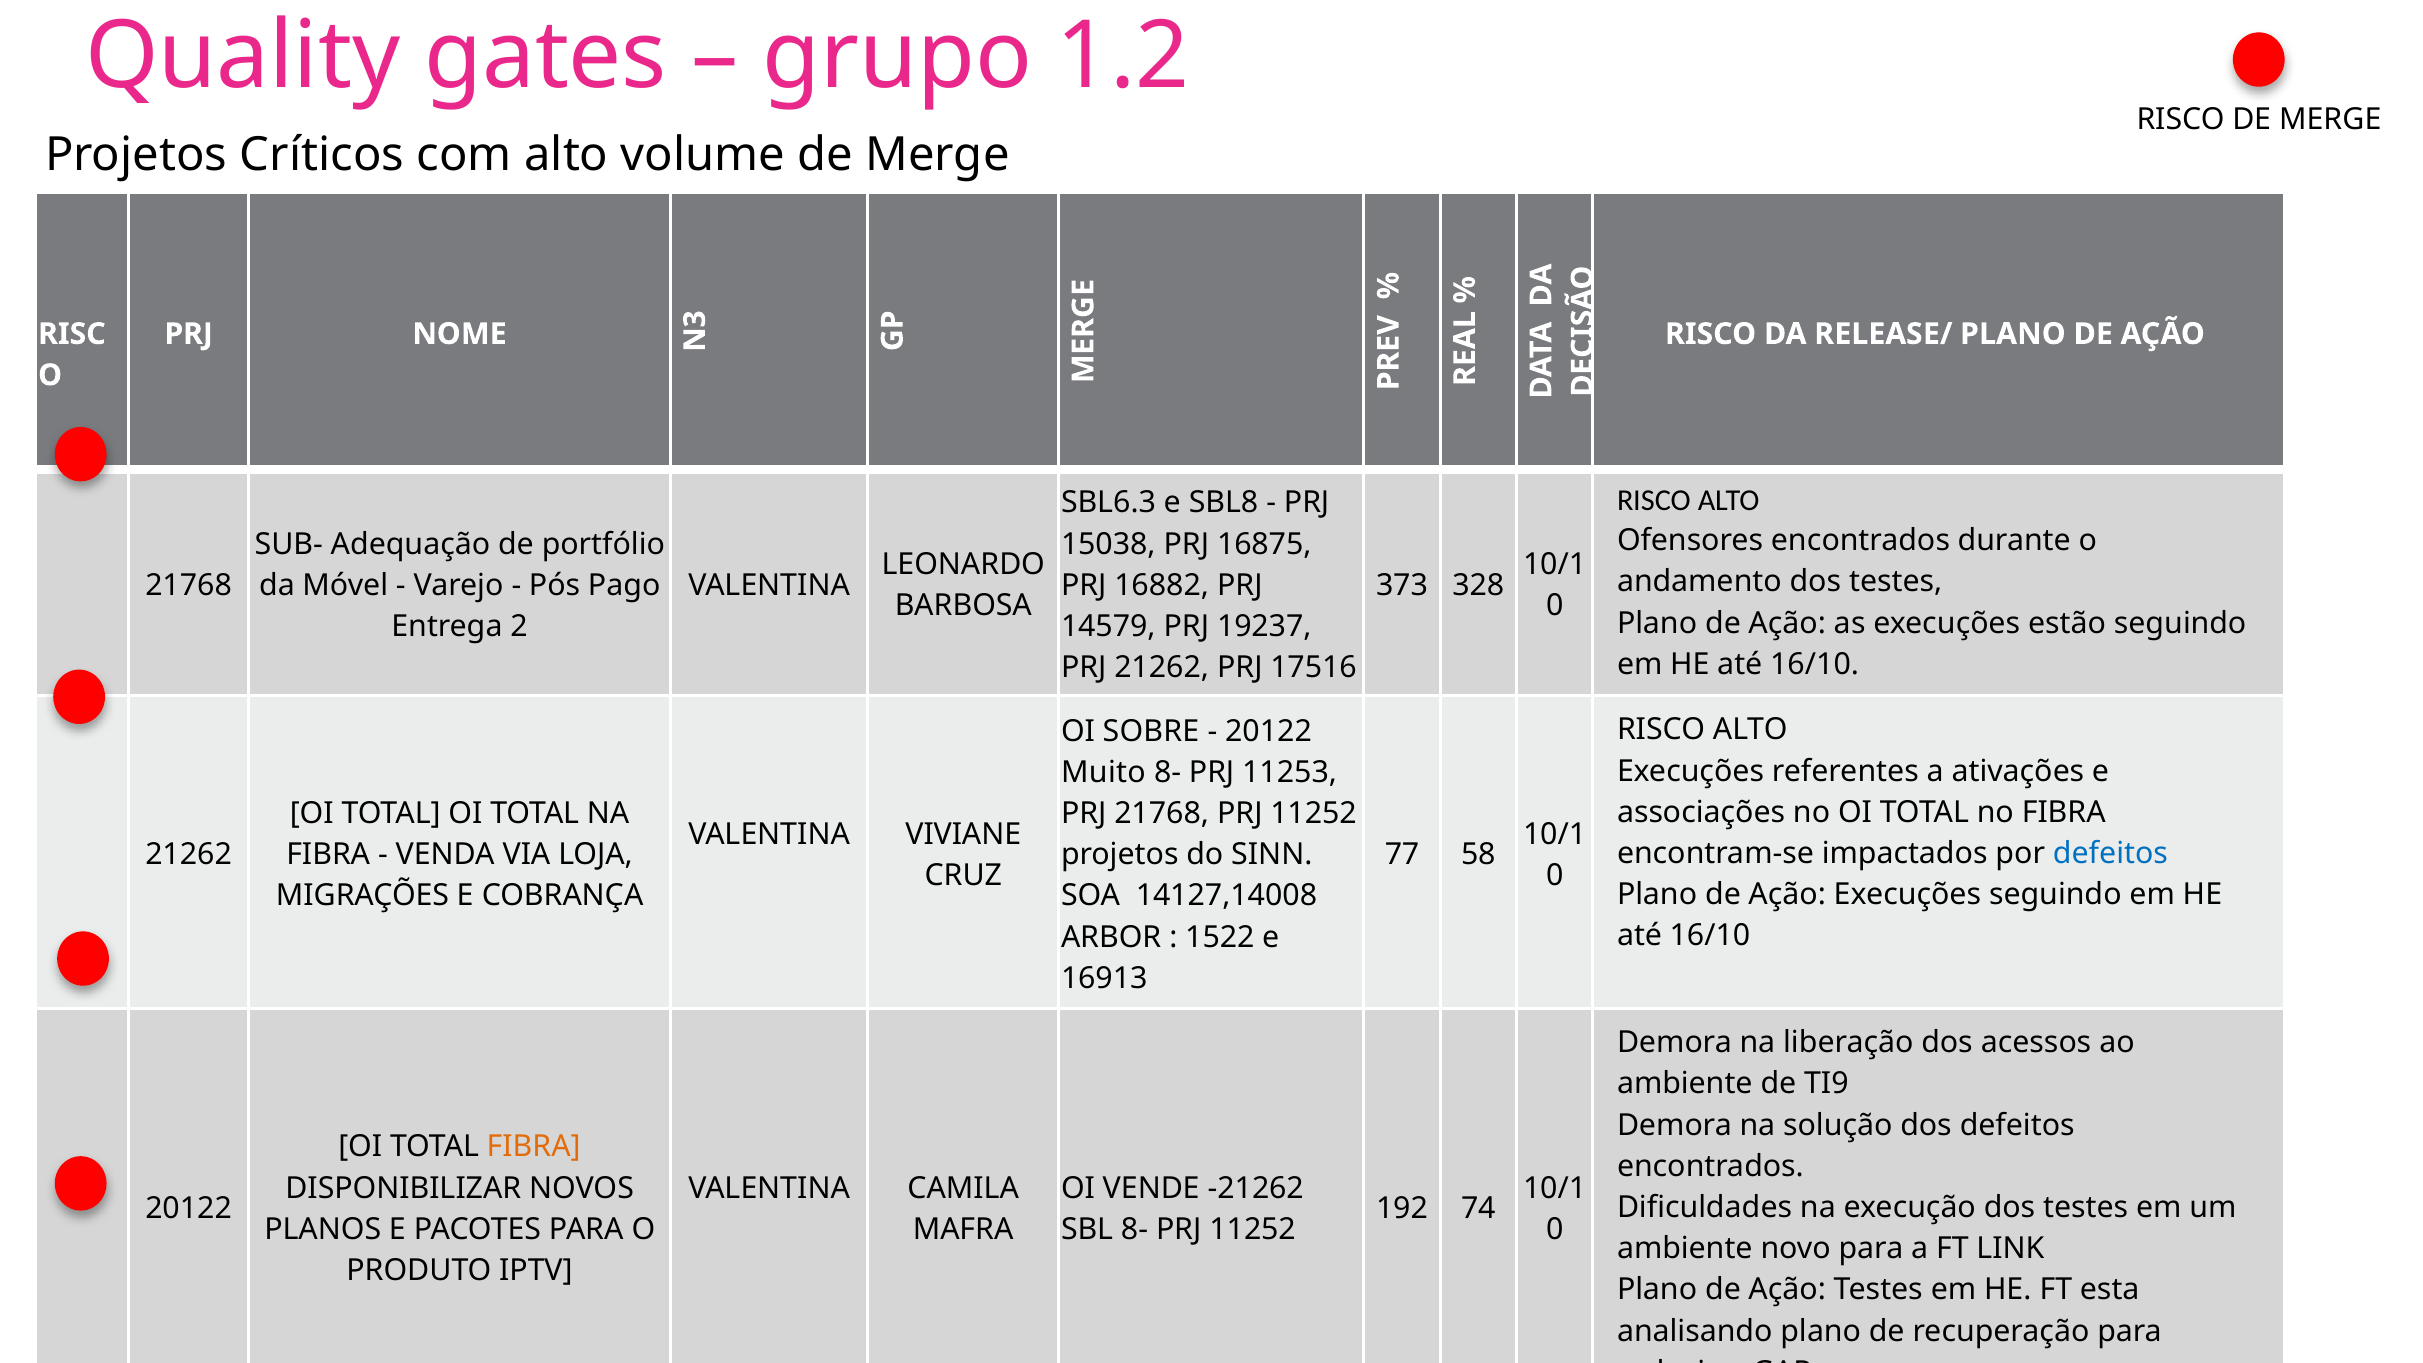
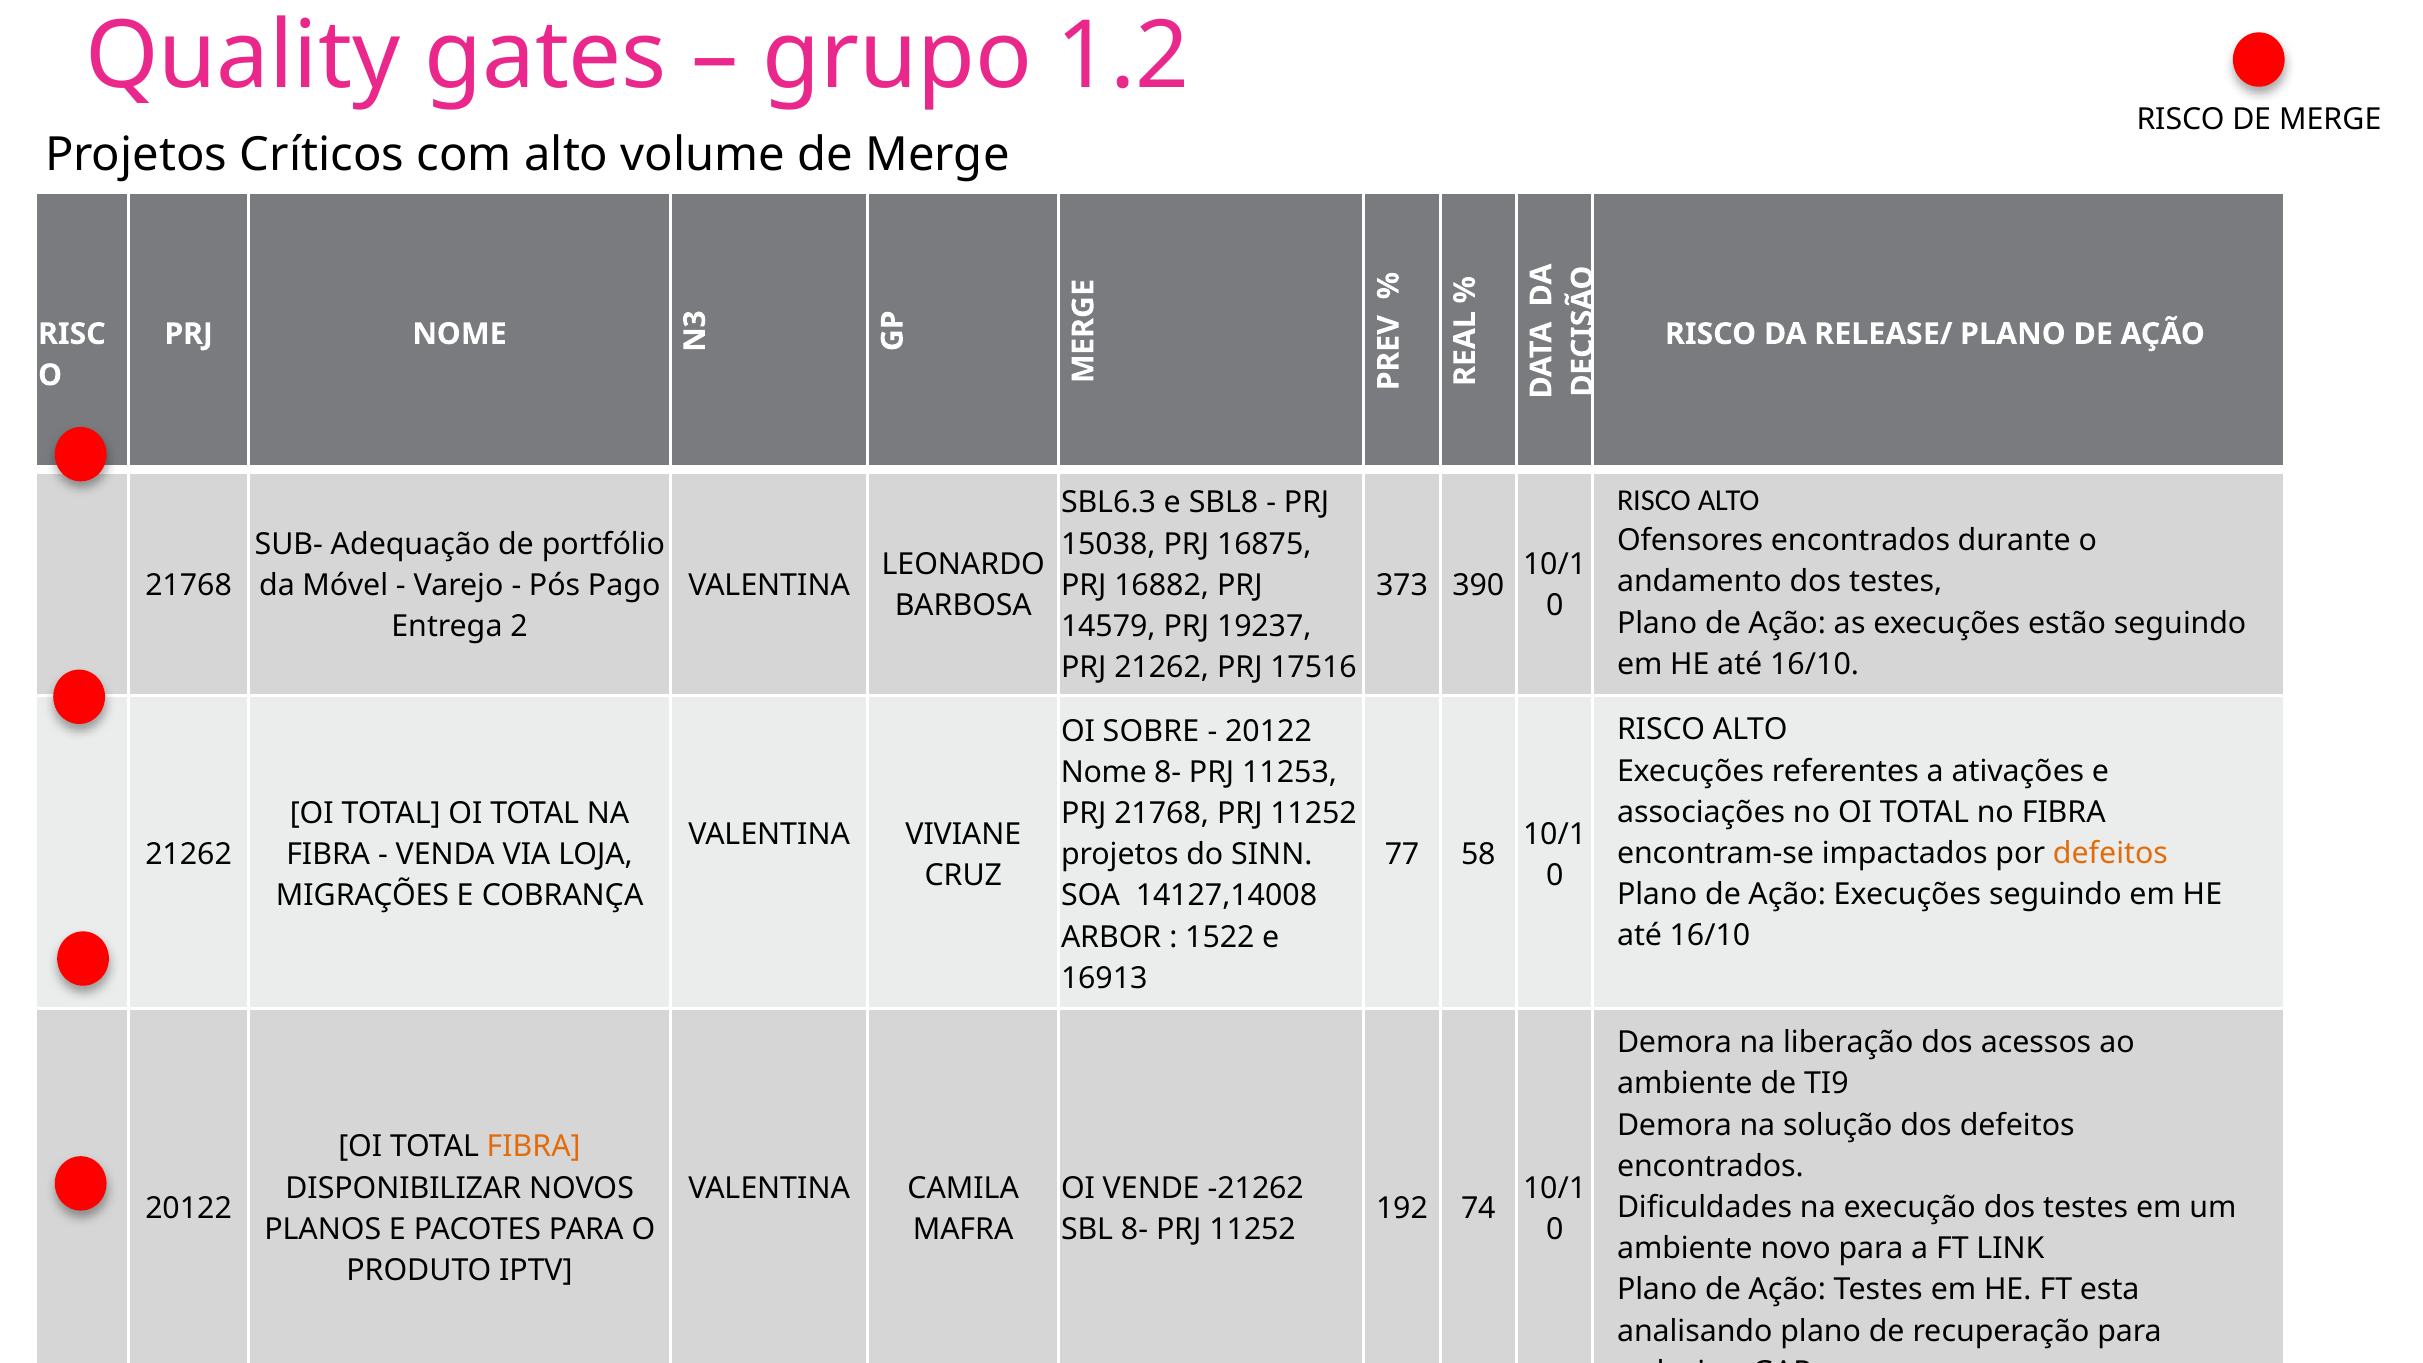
328: 328 -> 390 (1478, 585)
Muito: Muito -> Nome (1104, 772)
defeitos colour: blue -> orange (2110, 853)
